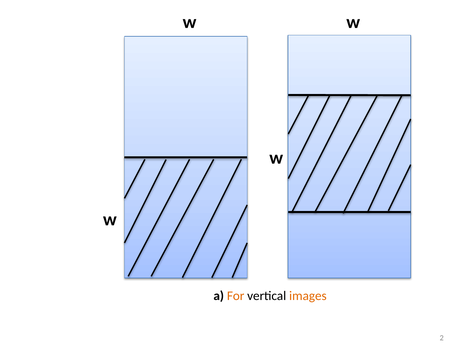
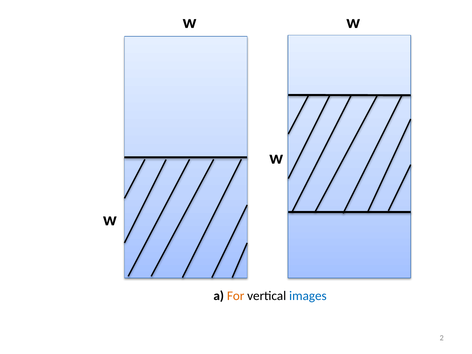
images colour: orange -> blue (308, 296)
